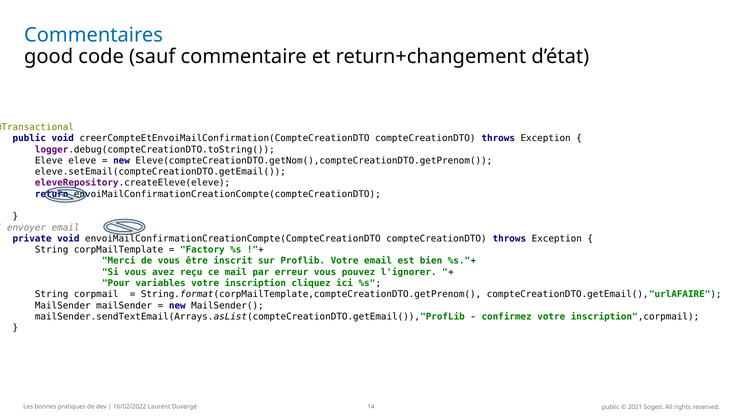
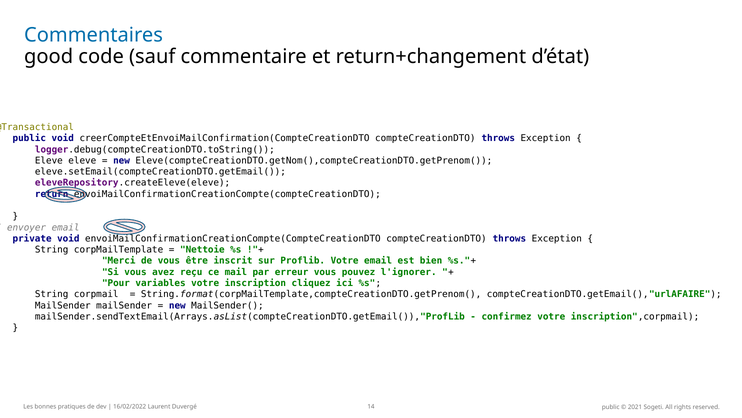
Factory: Factory -> Nettoie (202, 249)
